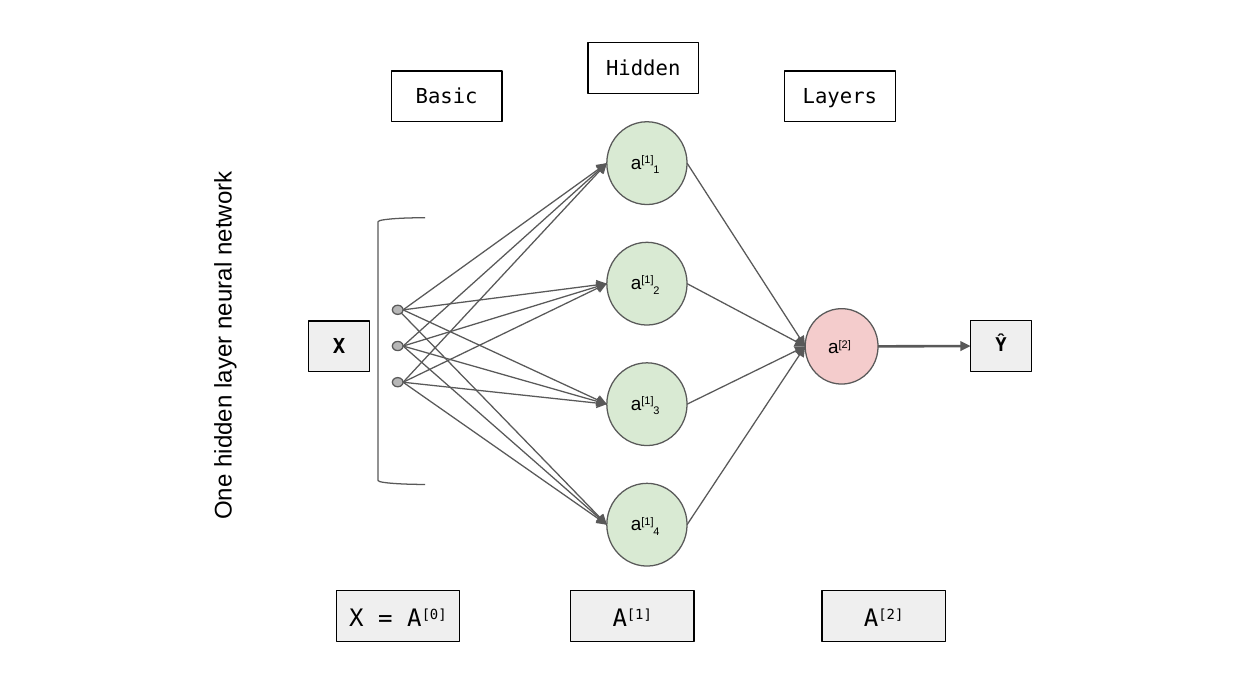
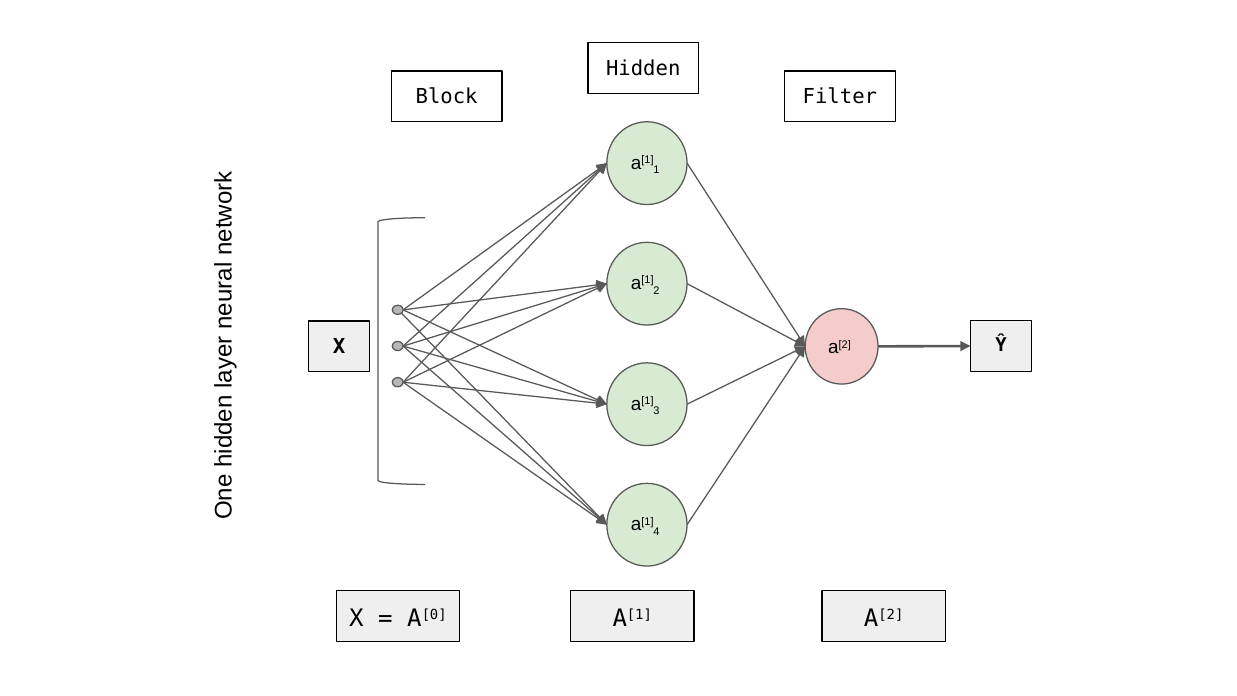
Basic: Basic -> Block (447, 97)
Layers: Layers -> Filter (840, 97)
